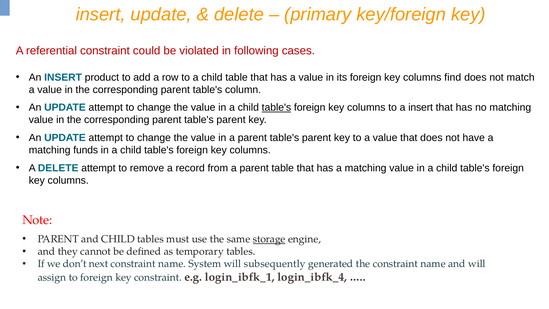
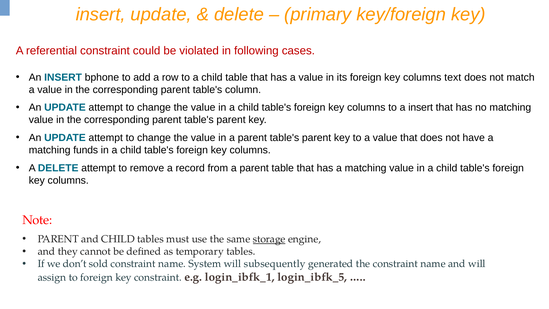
product: product -> bphone (102, 77)
find: find -> text (453, 77)
table's underline: present -> none (276, 107)
next: next -> sold (98, 264)
login_ibfk_4: login_ibfk_4 -> login_ibfk_5 (312, 277)
